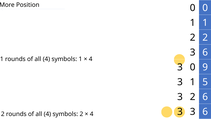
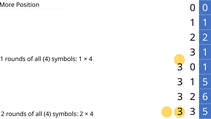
6: 6 -> 1 (205, 52)
3 0 9: 9 -> 1 (205, 67)
3 3 6: 6 -> 5 (205, 111)
